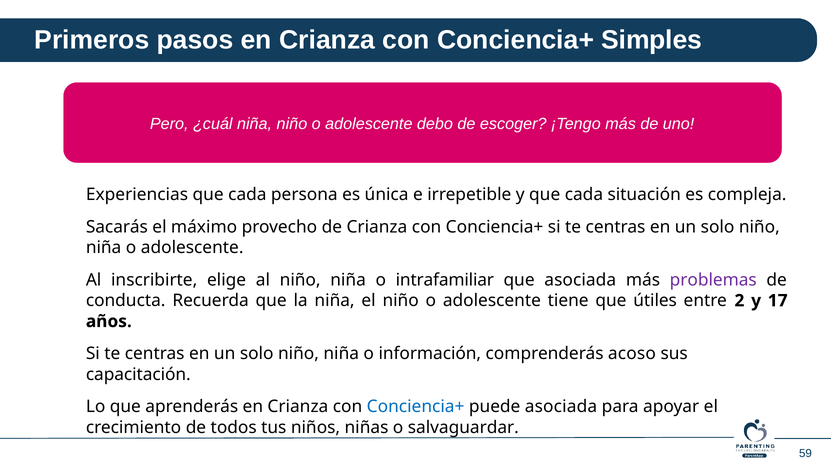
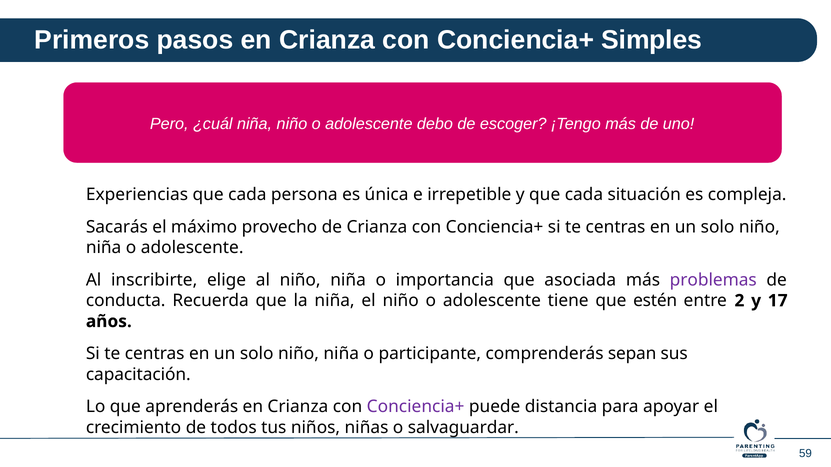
intrafamiliar: intrafamiliar -> importancia (445, 280)
útiles: útiles -> estén (655, 301)
información: información -> participante (430, 354)
acoso: acoso -> sepan (632, 354)
Conciencia+ colour: blue -> purple (416, 407)
puede asociada: asociada -> distancia (561, 407)
